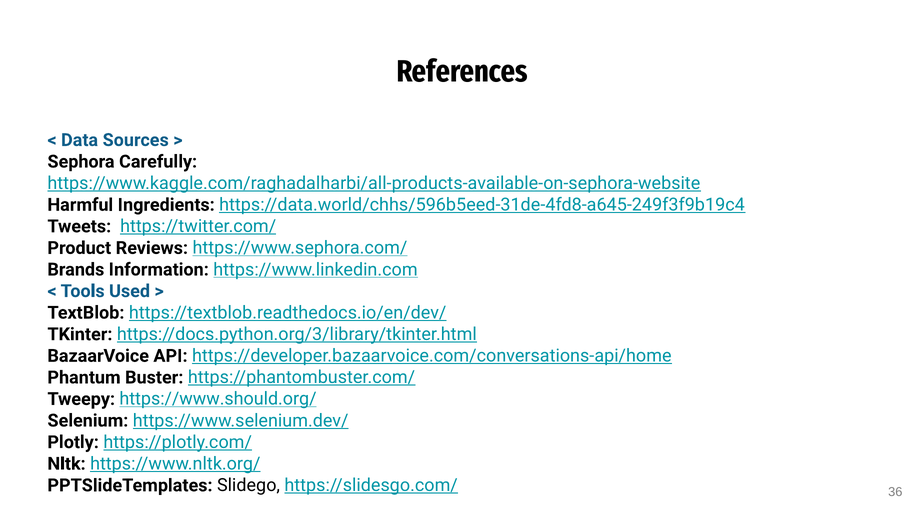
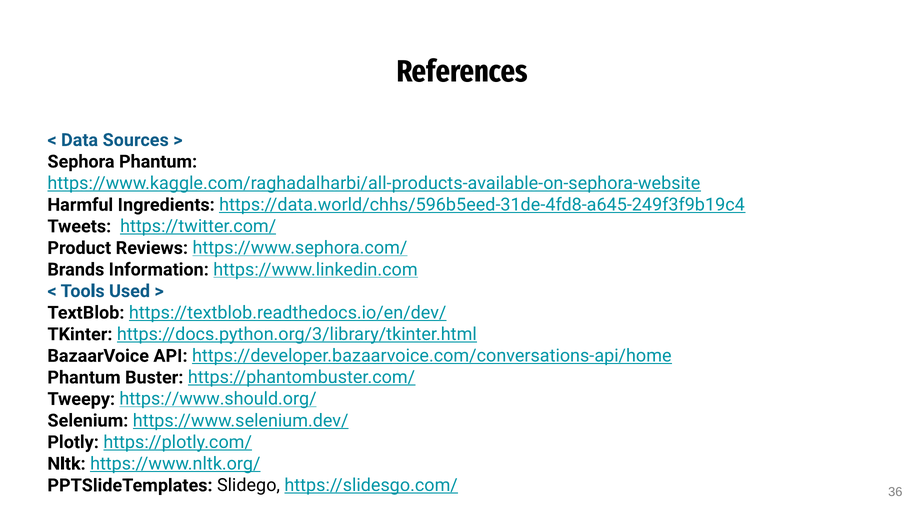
Sephora Carefully: Carefully -> Phantum (158, 162)
